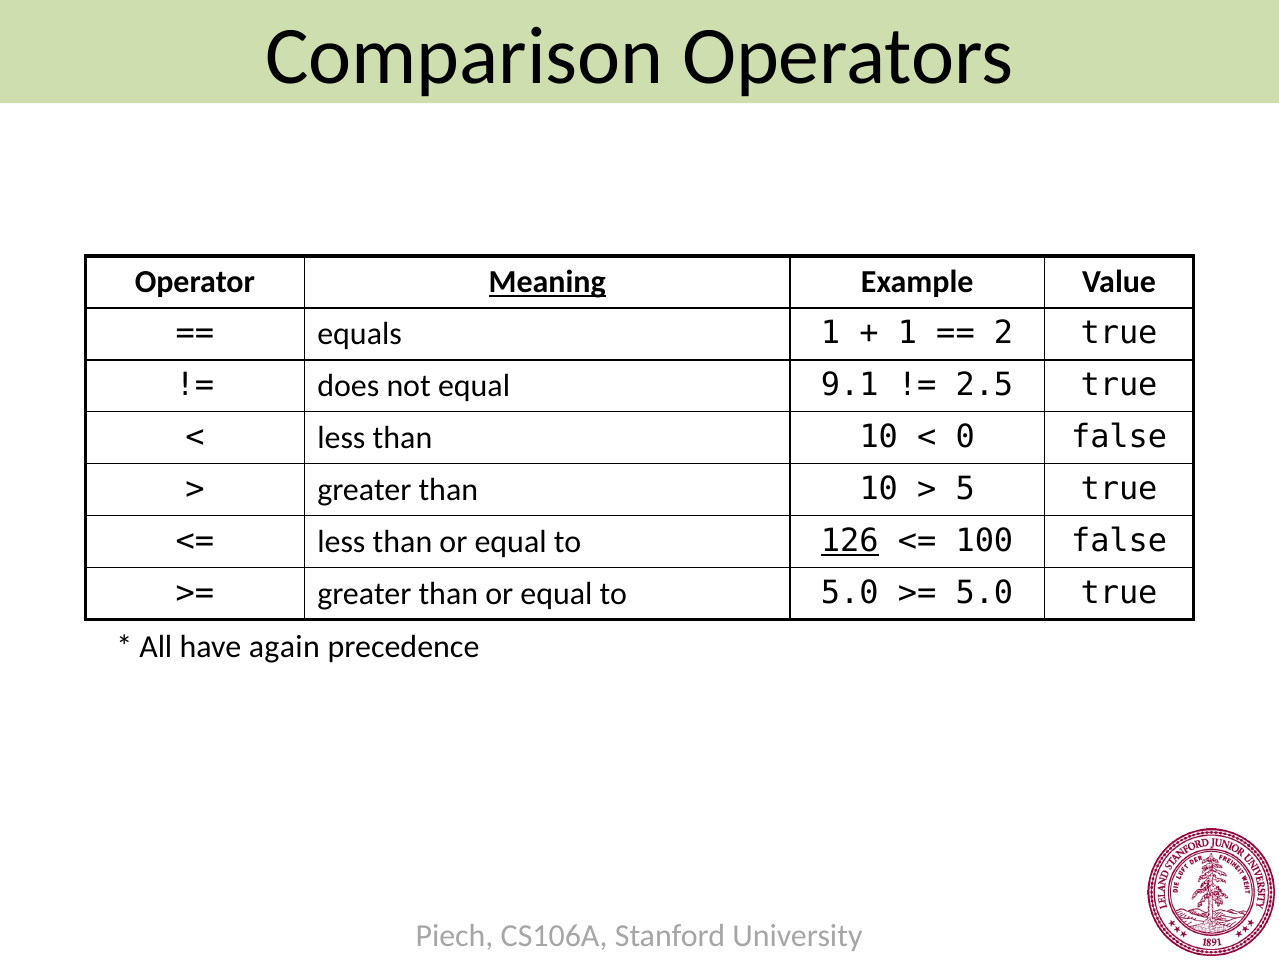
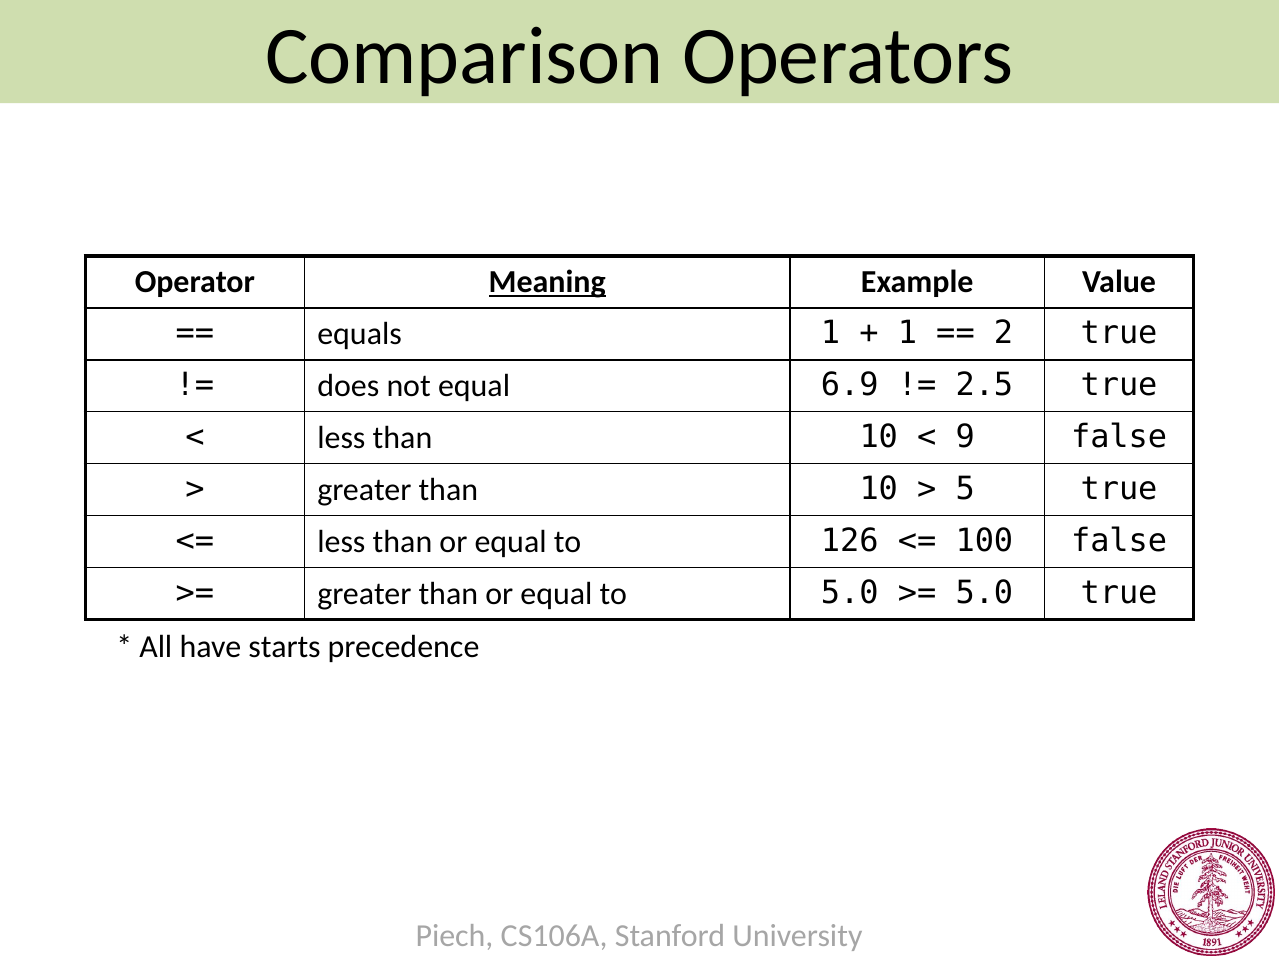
9.1: 9.1 -> 6.9 (850, 385)
0: 0 -> 9 (965, 437)
126 underline: present -> none (850, 541)
again: again -> starts (285, 647)
